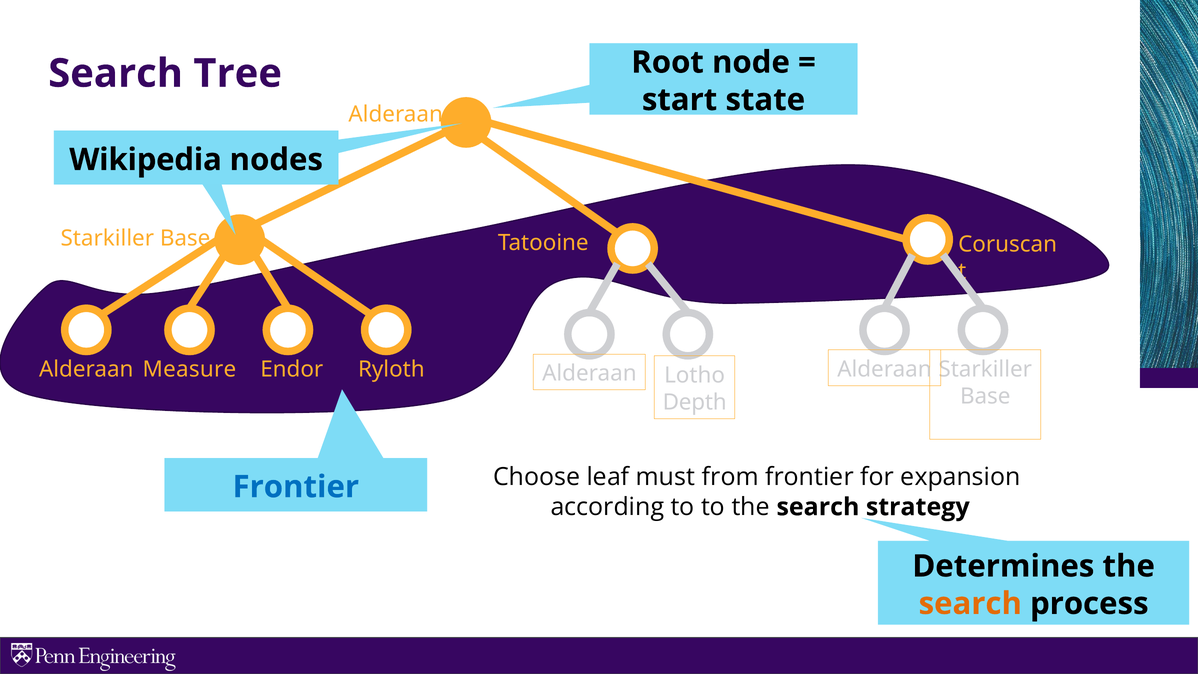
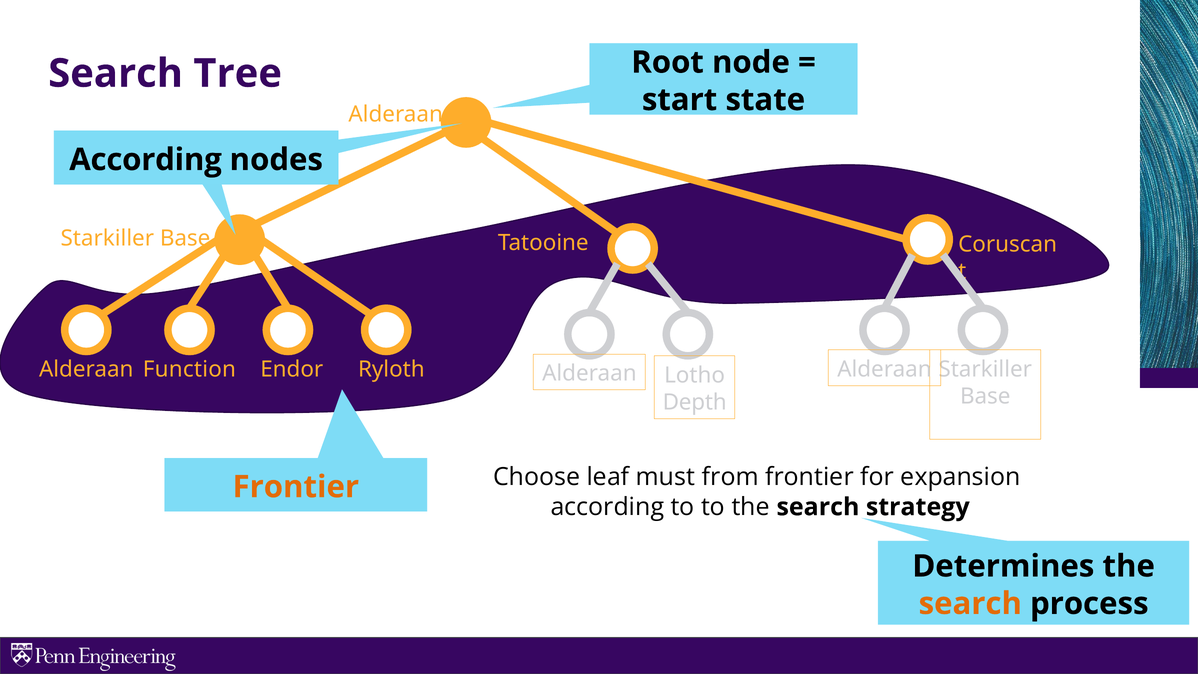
Wikipedia: Wikipedia -> According (146, 160)
Measure: Measure -> Function (189, 369)
Frontier colour: blue -> orange (296, 487)
